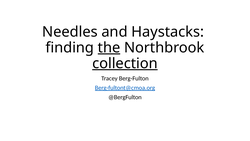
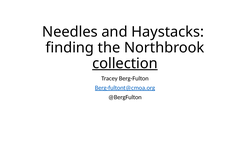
the underline: present -> none (109, 47)
